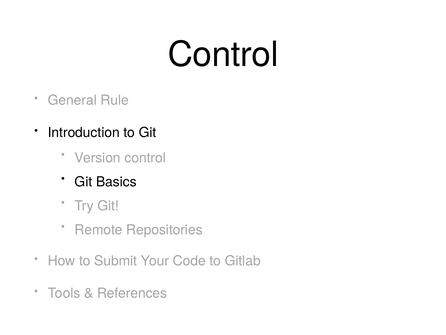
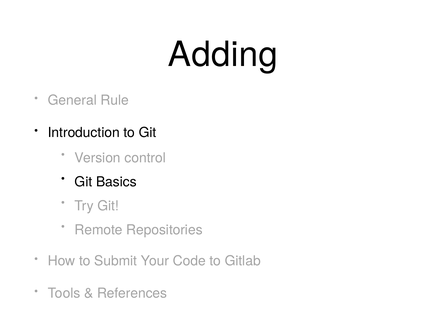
Control: Control -> Adding (223, 55)
